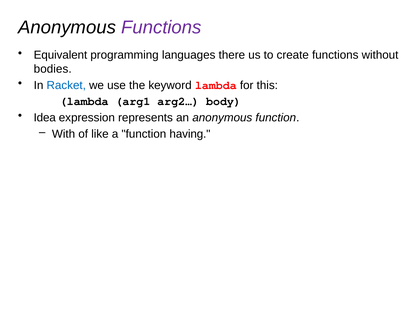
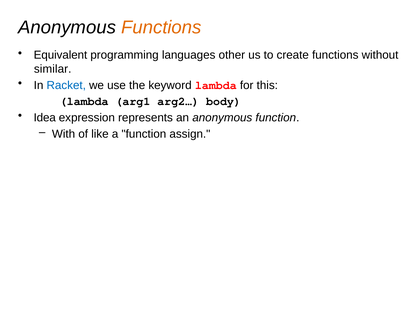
Functions colour: purple -> orange (161, 27)
there: there -> other (232, 55)
bodies: bodies -> similar (53, 69)
having: having -> assign (190, 134)
